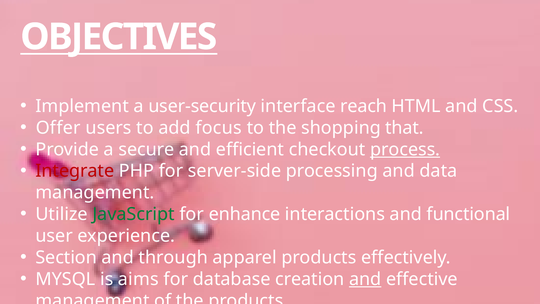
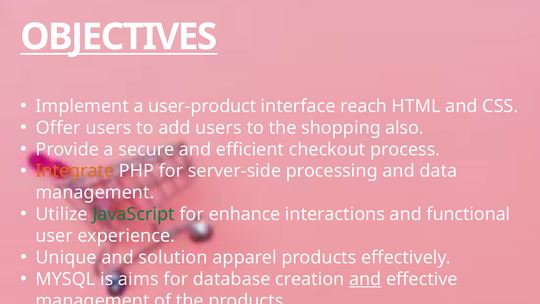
user-security: user-security -> user-product (202, 106)
add focus: focus -> users (219, 128)
that: that -> also (404, 128)
process underline: present -> none (405, 149)
Integrate colour: red -> orange (75, 171)
Section: Section -> Unique (66, 257)
through: through -> solution (173, 257)
